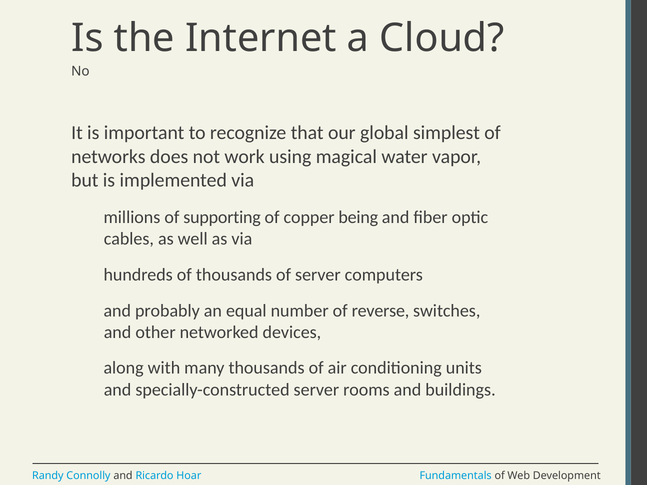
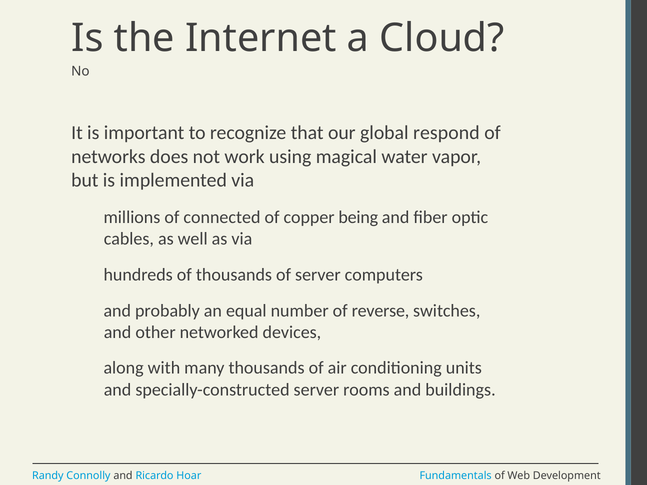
simplest: simplest -> respond (446, 133)
supporting: supporting -> connected (222, 217)
